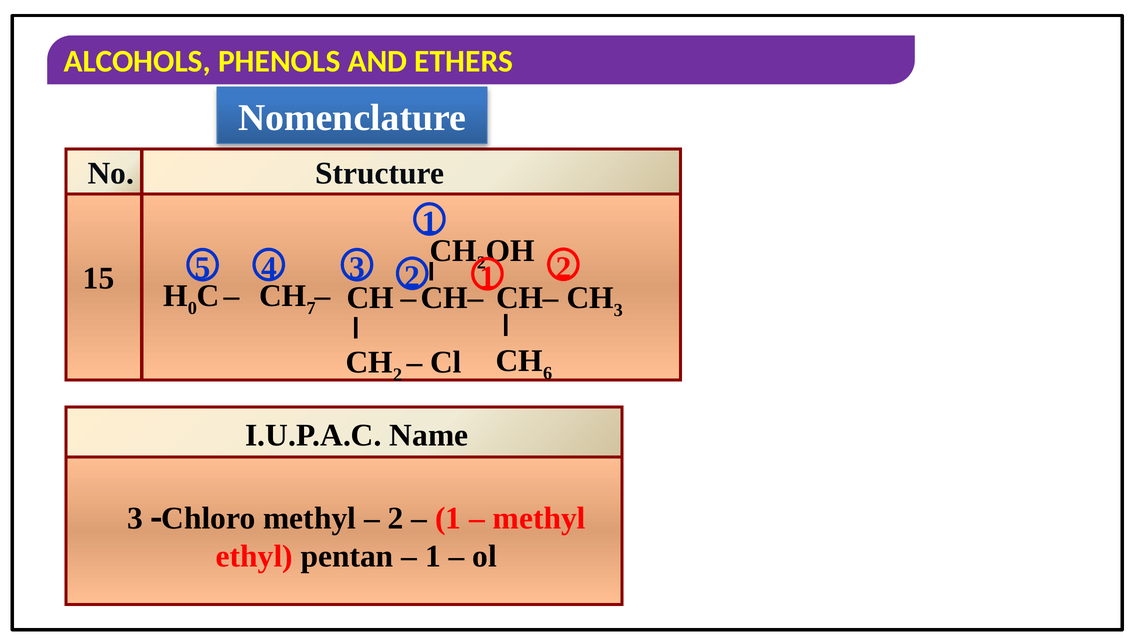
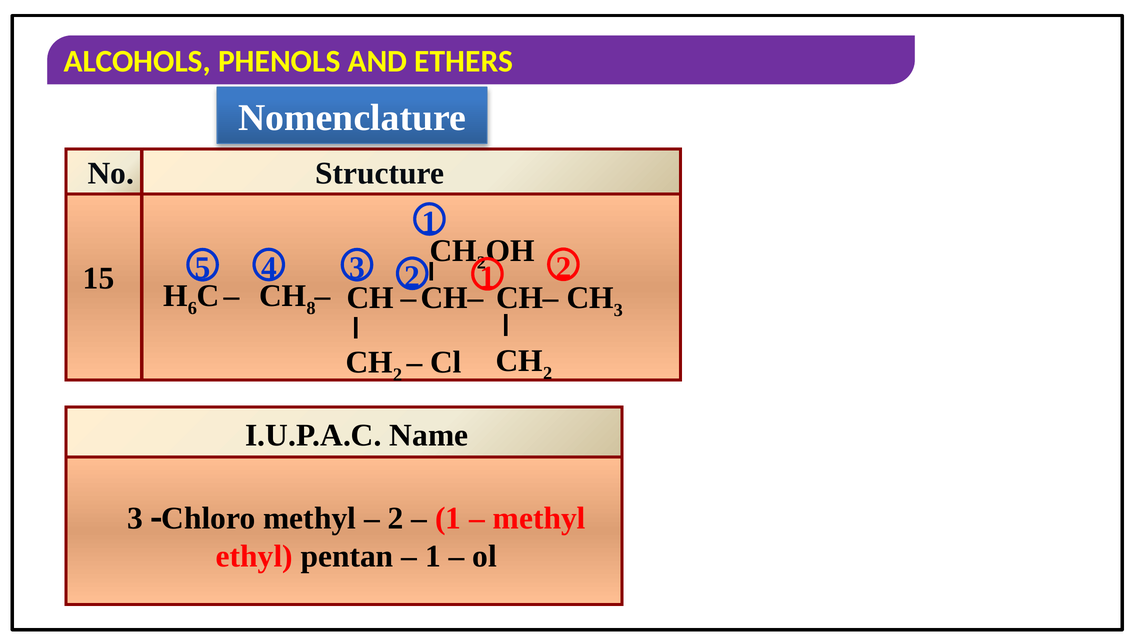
0: 0 -> 6 (192, 308)
7: 7 -> 8 (311, 308)
Cl CH 6: 6 -> 2 (548, 373)
